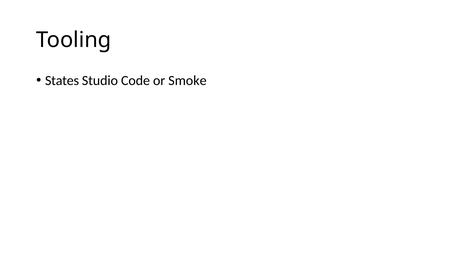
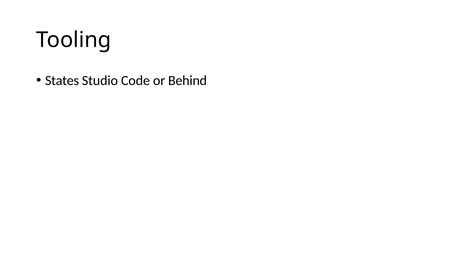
Smoke: Smoke -> Behind (188, 80)
